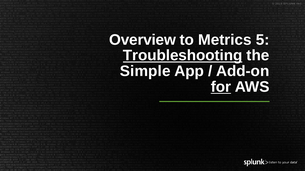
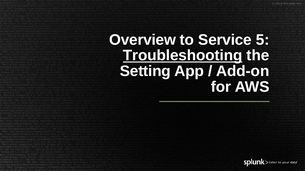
Metrics: Metrics -> Service (225, 40)
Simple: Simple -> Setting (145, 71)
for underline: present -> none (221, 87)
